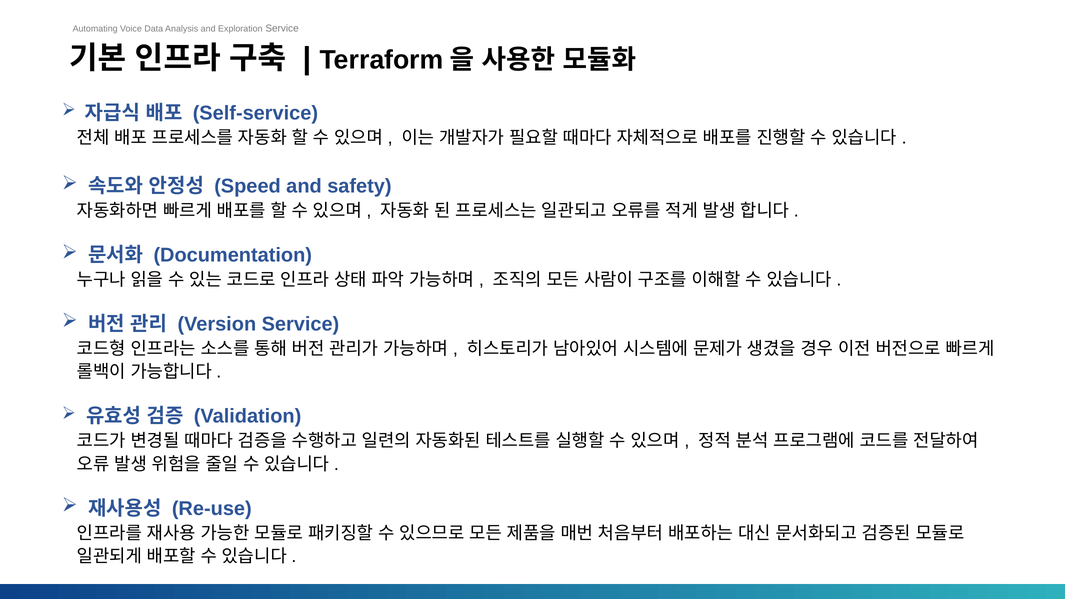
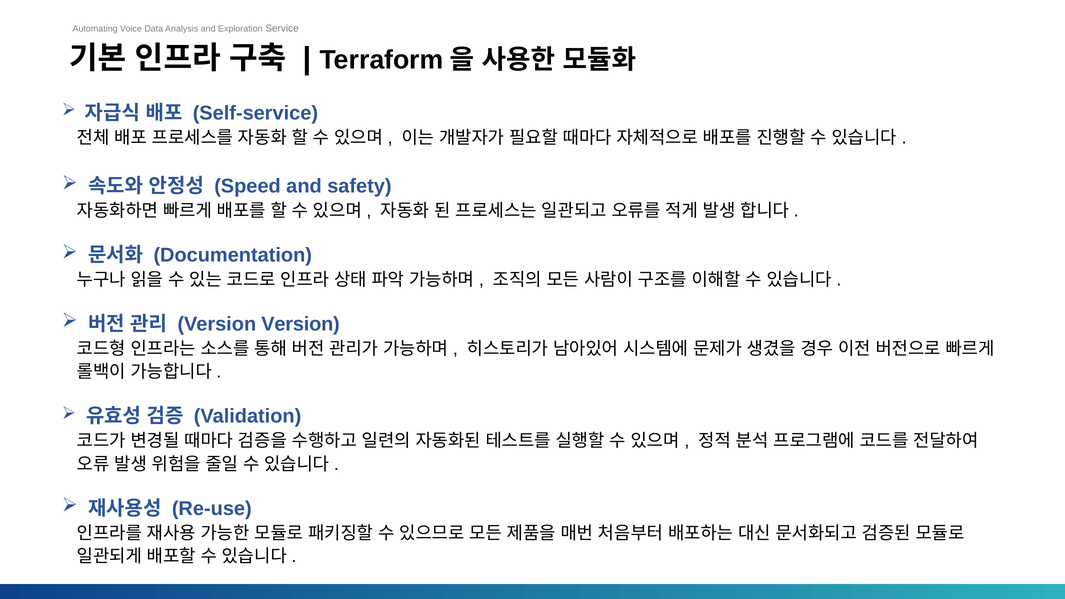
Version Service: Service -> Version (301, 324)
